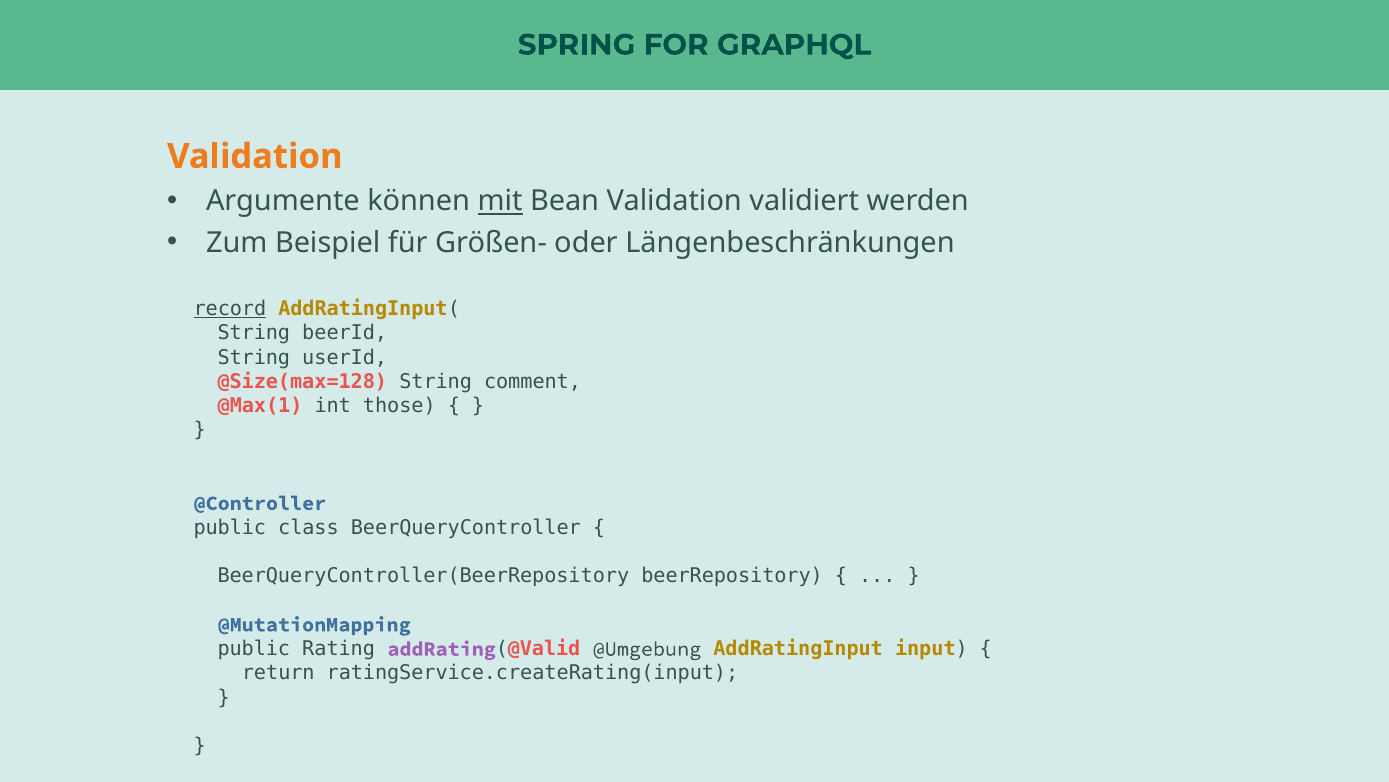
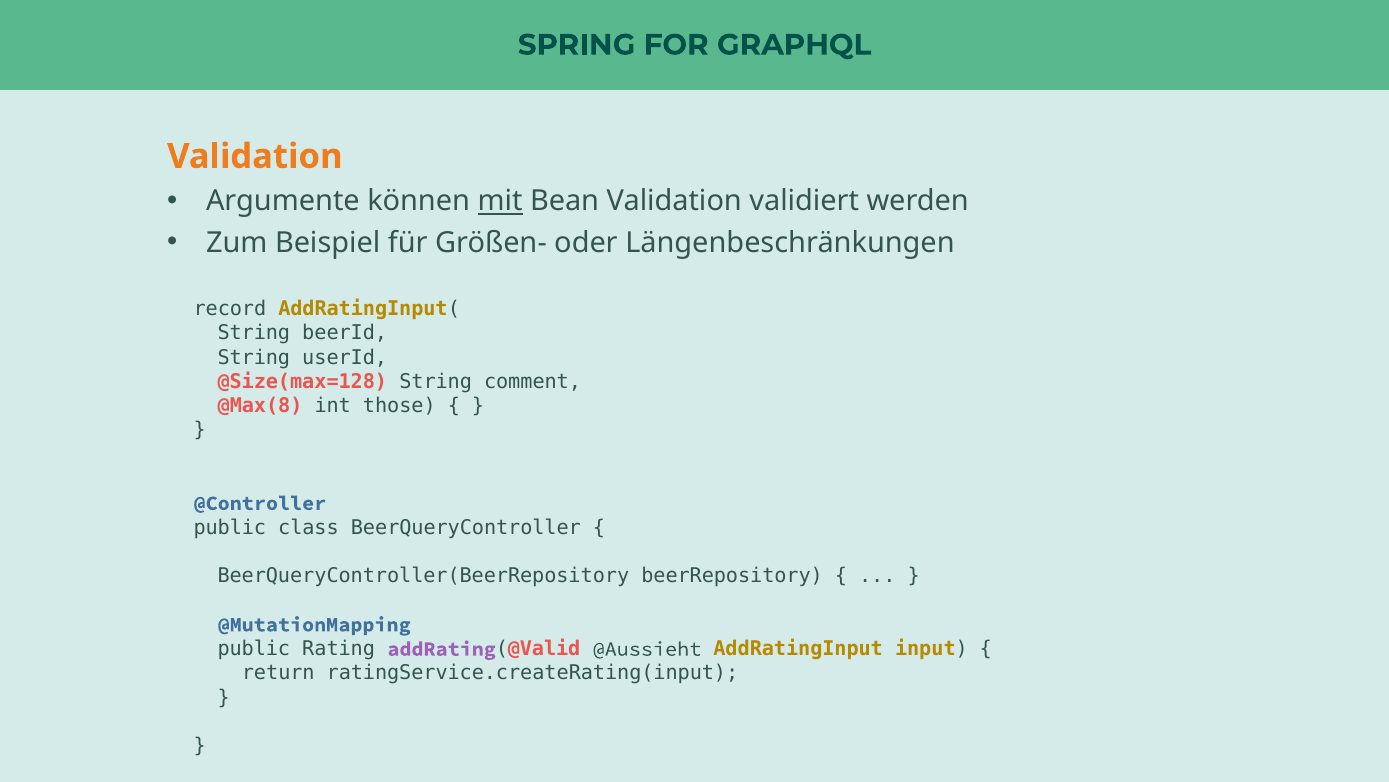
record underline: present -> none (230, 309)
@Max(1: @Max(1 -> @Max(8 (260, 406)
@Umgebung: @Umgebung -> @Aussieht (647, 648)
